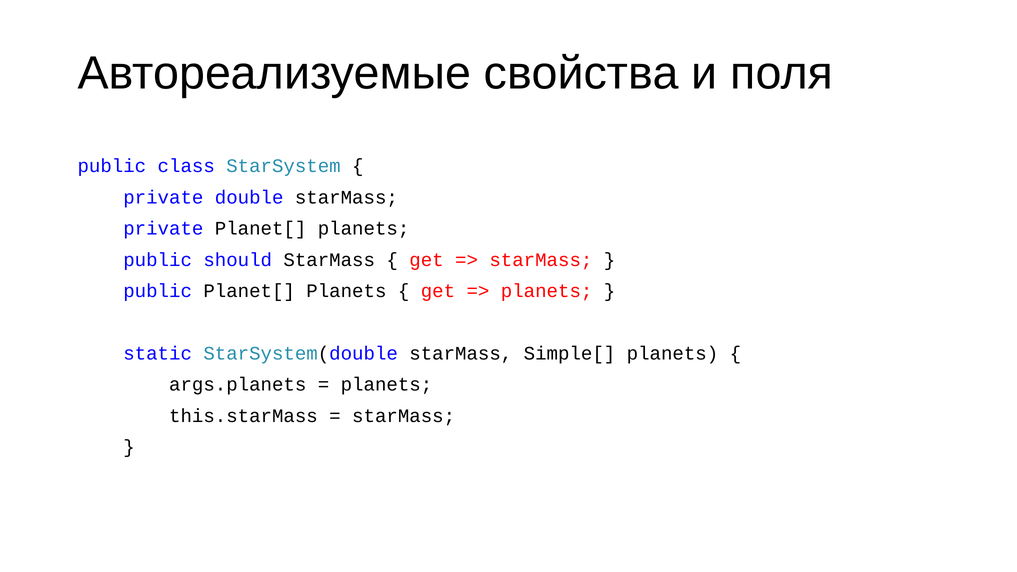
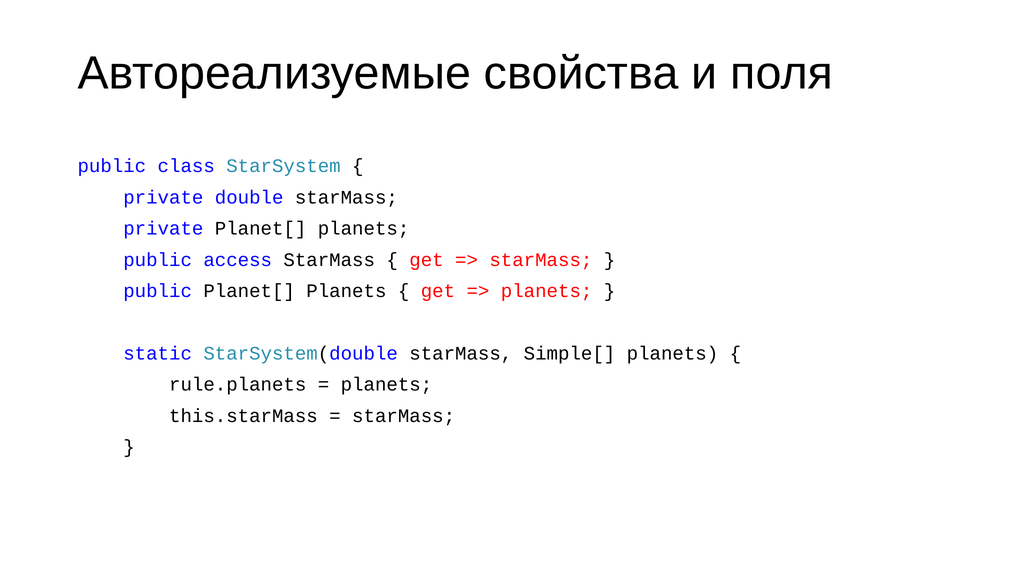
should: should -> access (238, 260)
args.planets: args.planets -> rule.planets (238, 385)
